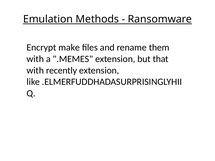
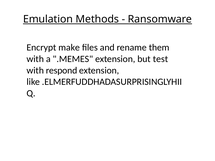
that: that -> test (161, 59)
recently: recently -> respond (62, 71)
